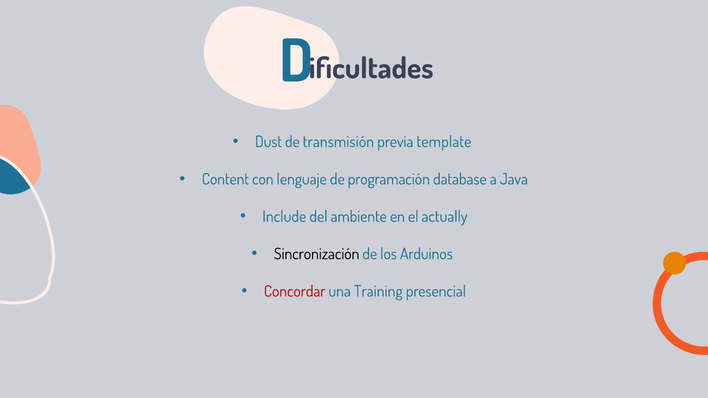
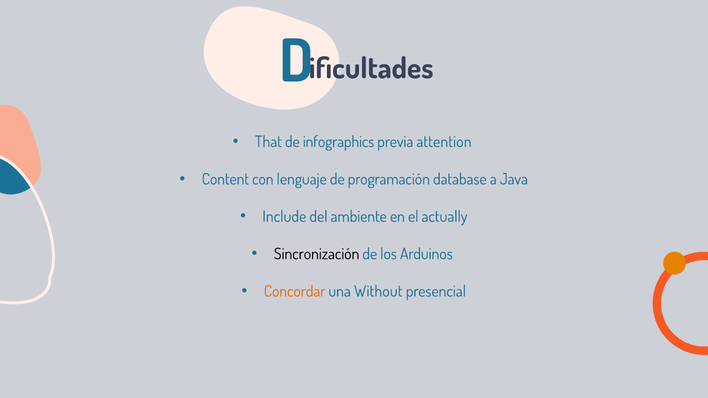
Dust: Dust -> That (268, 142)
transmisión: transmisión -> infographics (339, 142)
template: template -> attention (444, 142)
Concordar colour: red -> orange (295, 292)
Training: Training -> Without (378, 292)
